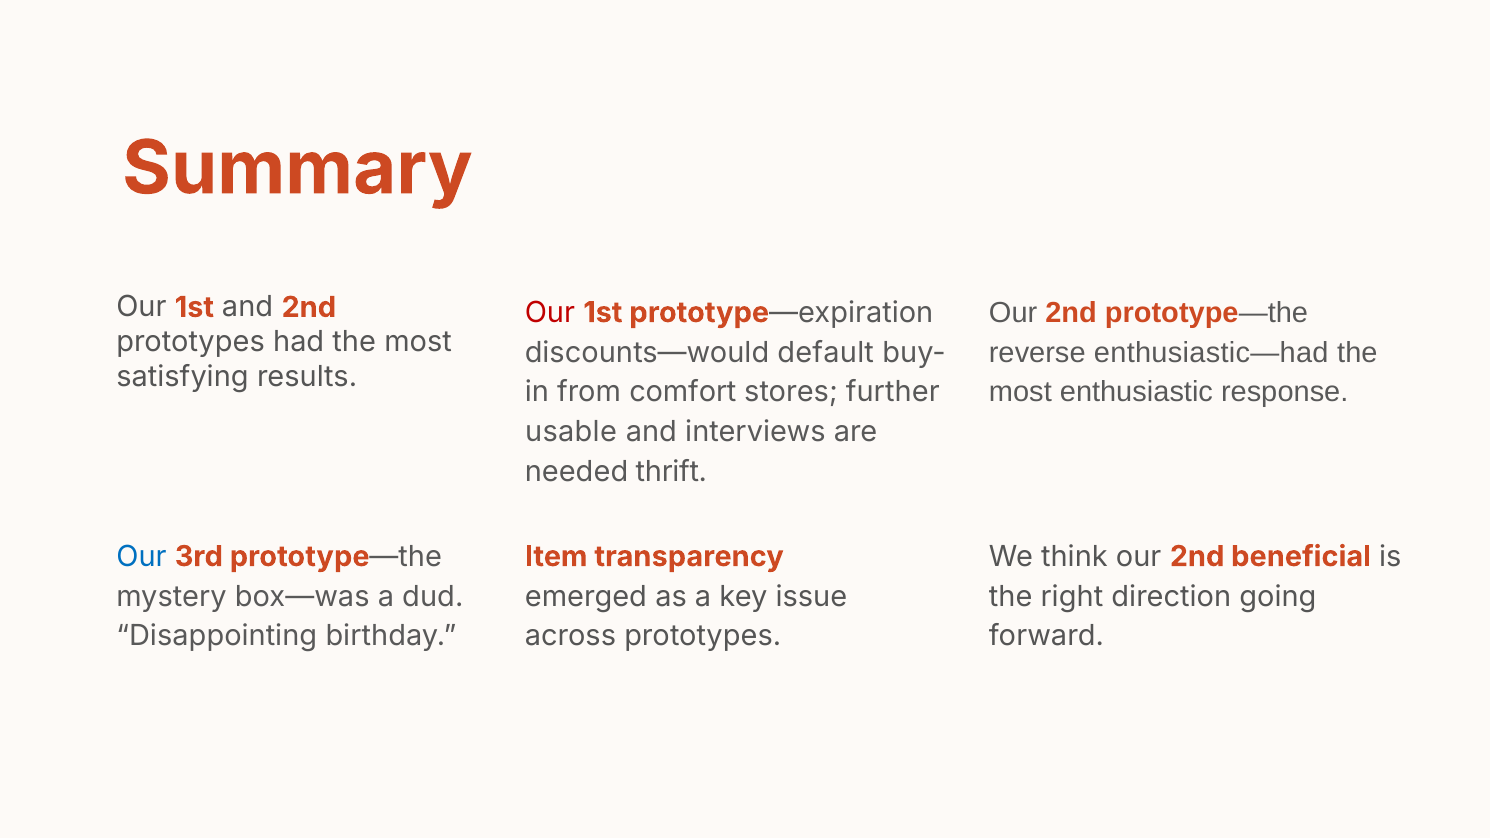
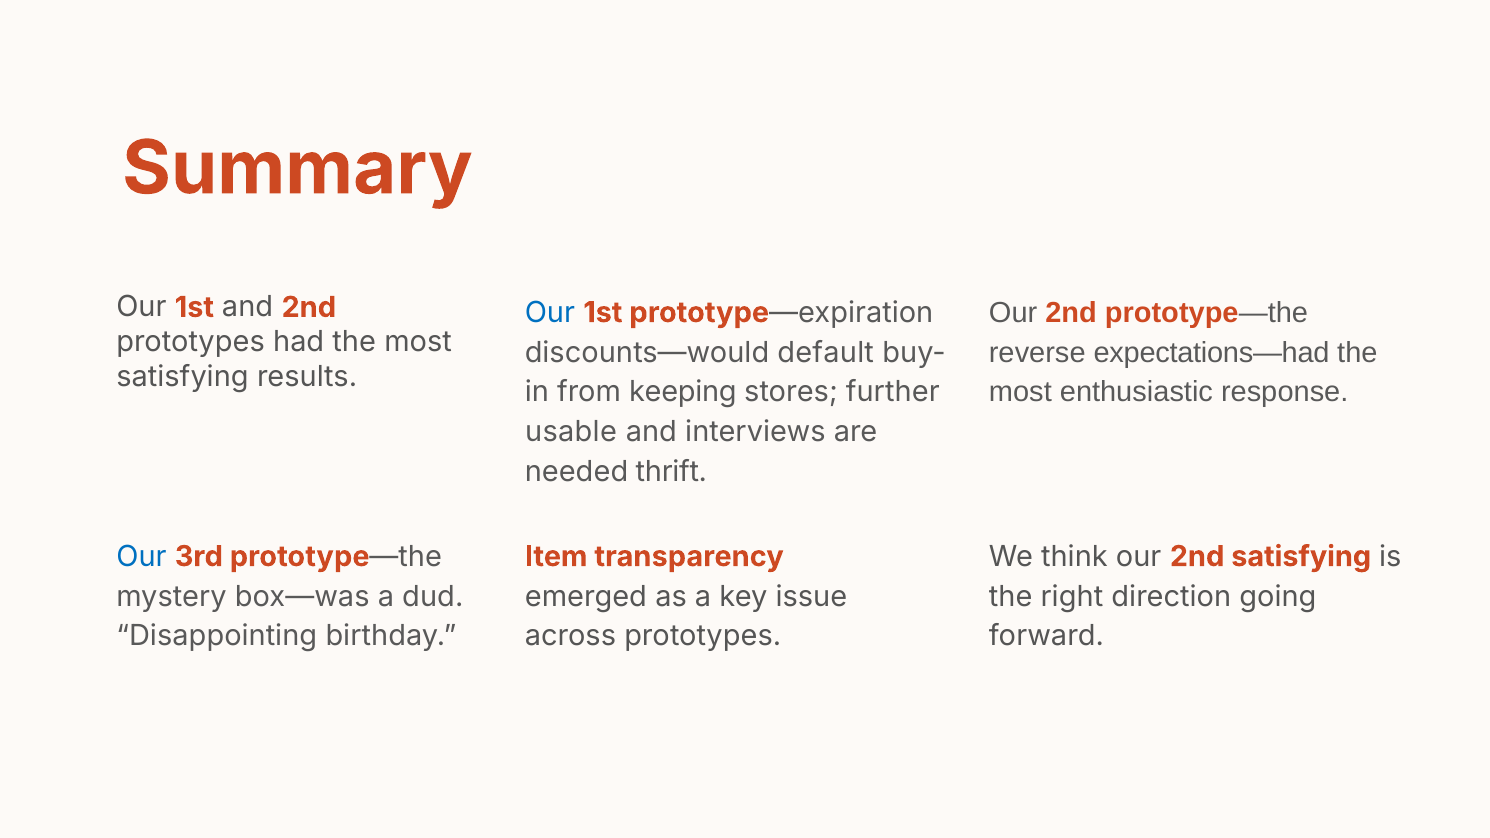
Our colour: red -> blue (550, 313)
enthusiastic—had: enthusiastic—had -> expectations—had (1212, 353)
comfort: comfort -> keeping (683, 393)
2nd beneficial: beneficial -> satisfying (1301, 557)
